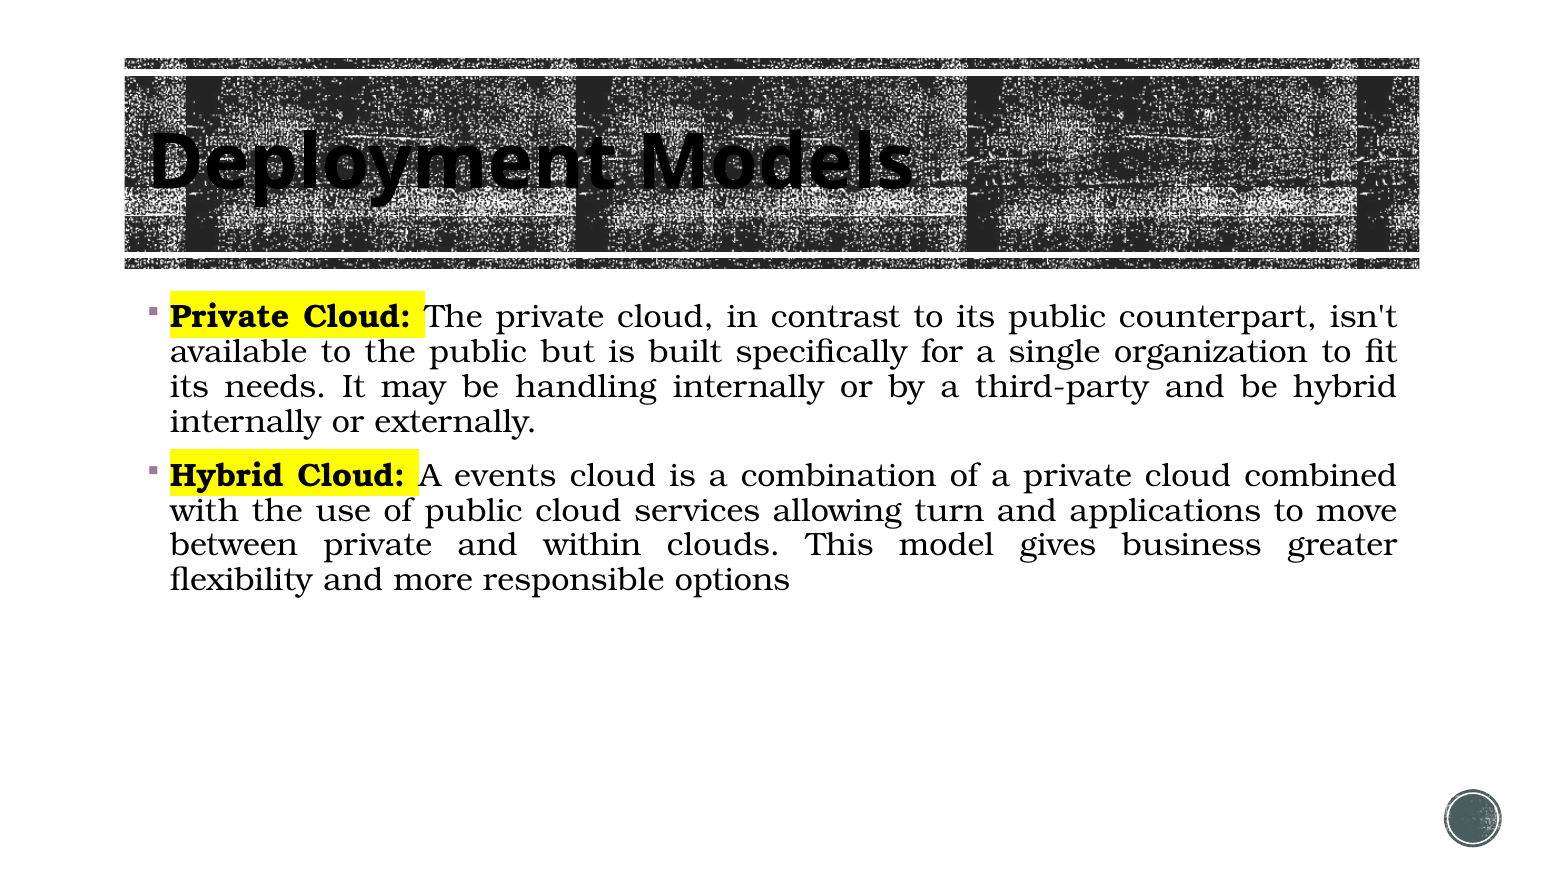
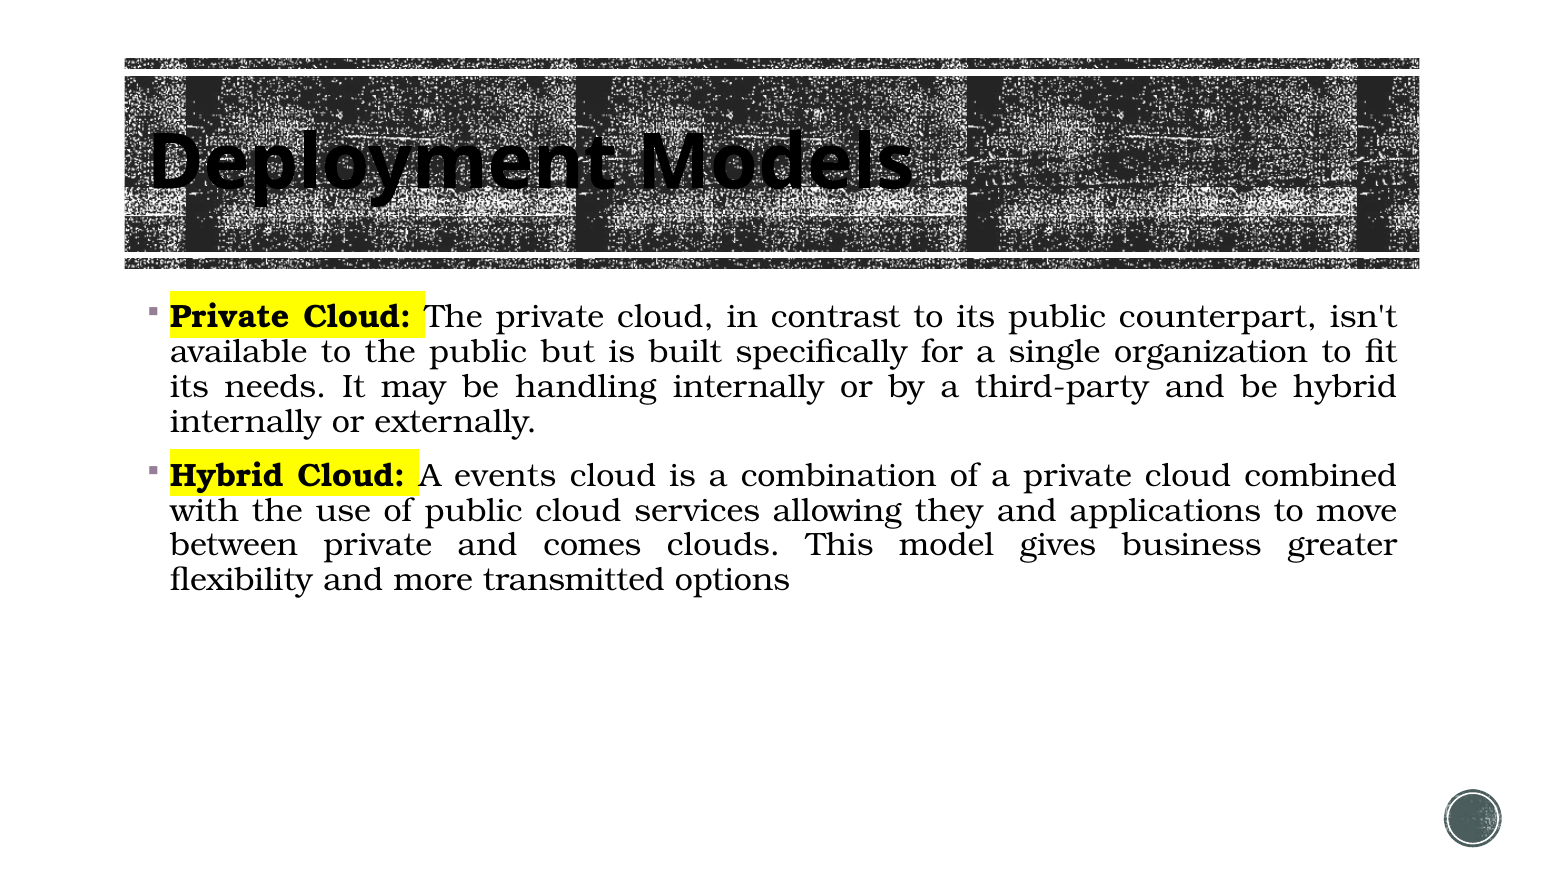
turn: turn -> they (949, 510)
within: within -> comes (592, 545)
responsible: responsible -> transmitted (574, 580)
